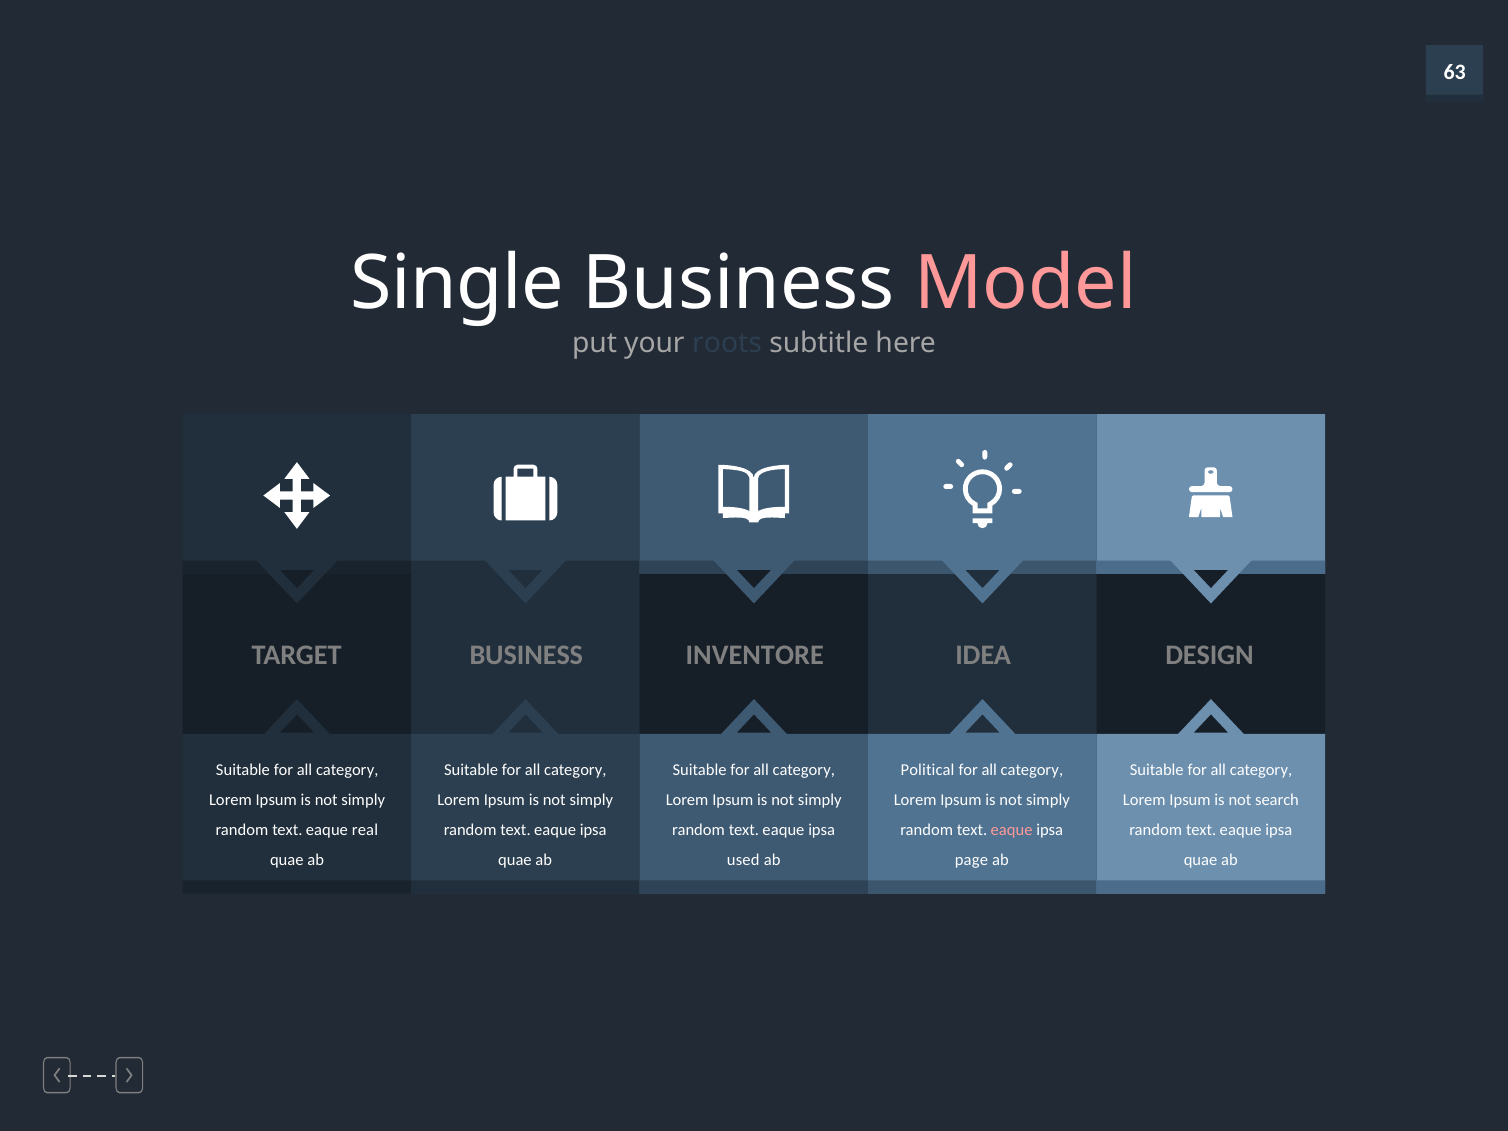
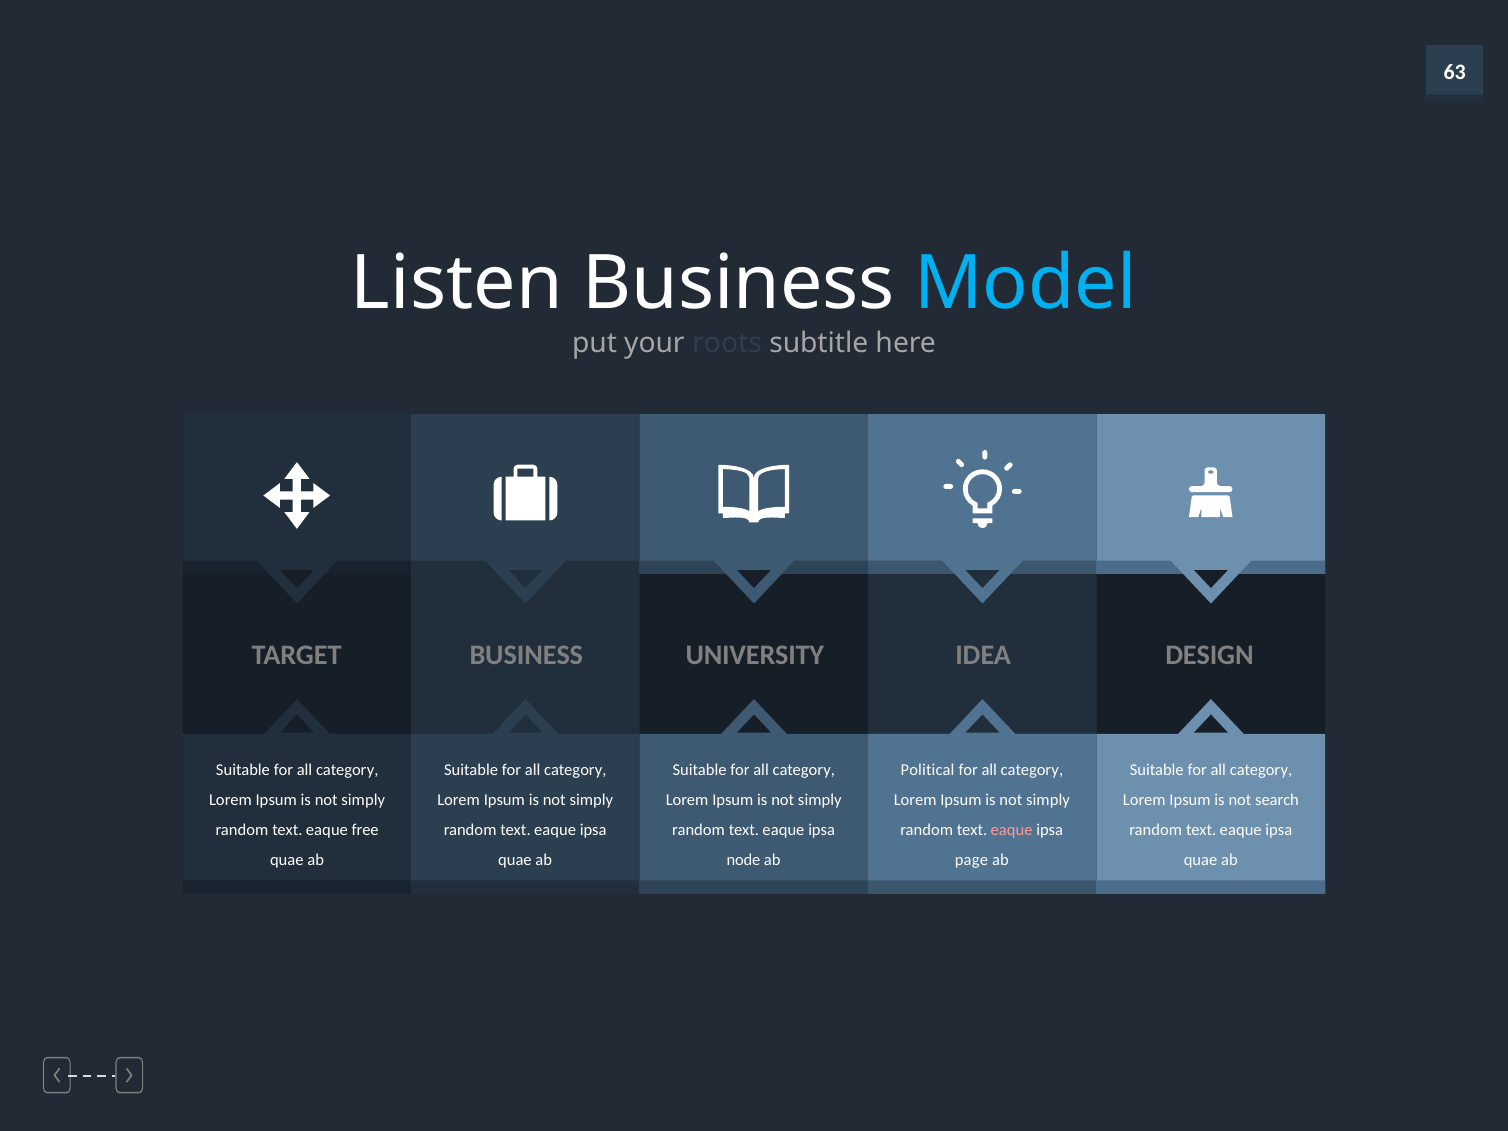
Single: Single -> Listen (457, 283)
Model colour: pink -> light blue (1026, 283)
INVENTORE: INVENTORE -> UNIVERSITY (755, 655)
real: real -> free (365, 830)
used: used -> node (743, 860)
